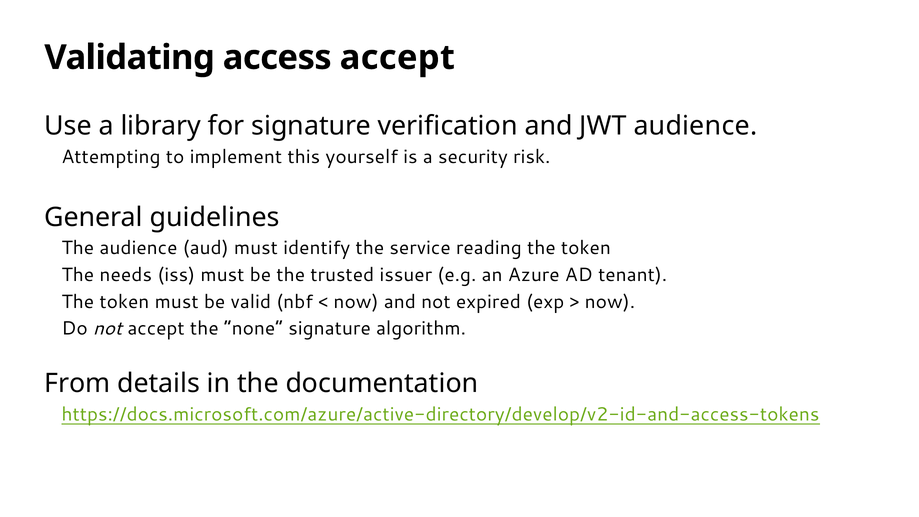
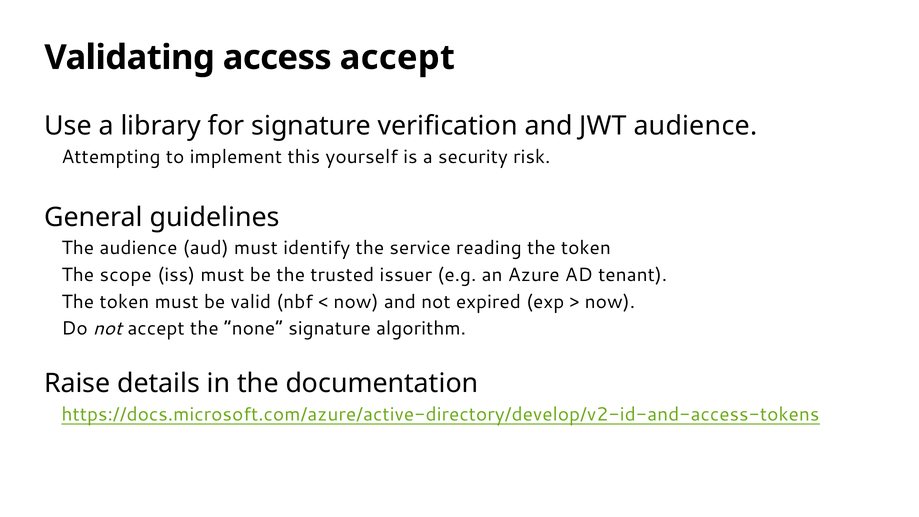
needs: needs -> scope (126, 275)
From: From -> Raise (77, 383)
